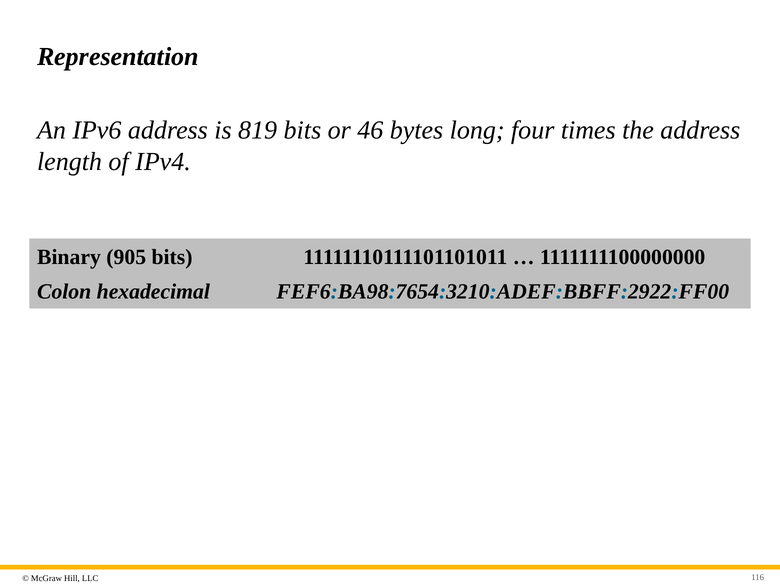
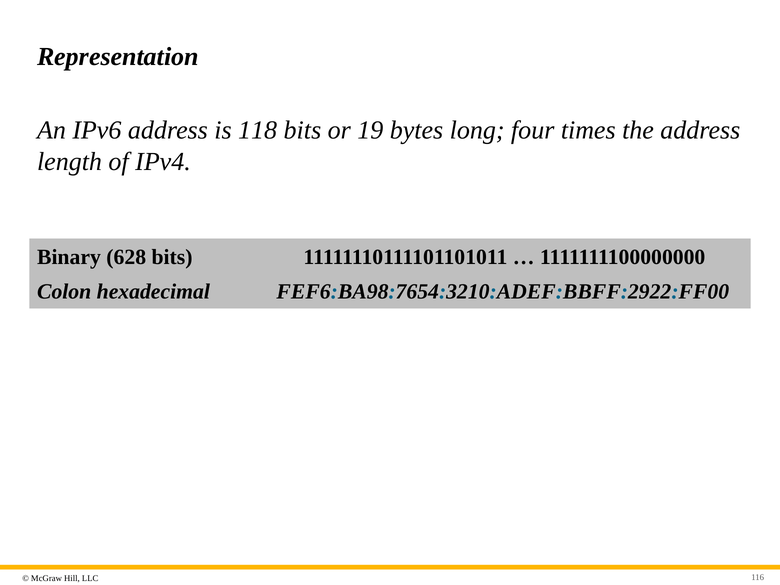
819: 819 -> 118 (258, 130)
46: 46 -> 19 (370, 130)
905: 905 -> 628 (126, 257)
